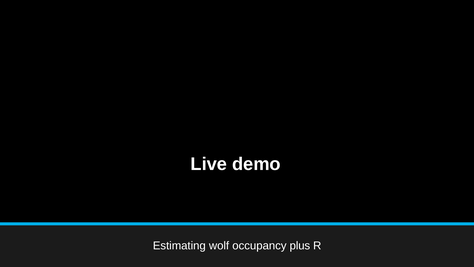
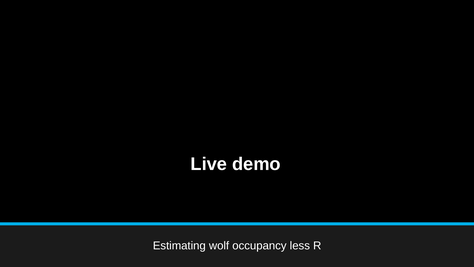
plus: plus -> less (300, 245)
